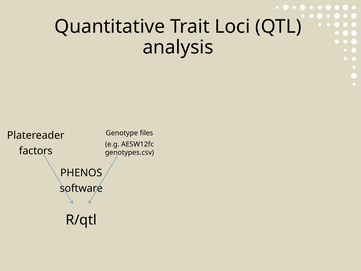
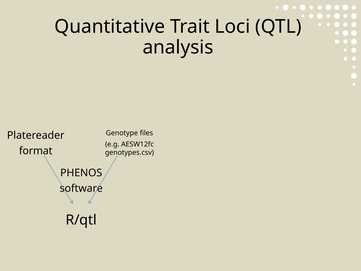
factors: factors -> format (36, 151)
